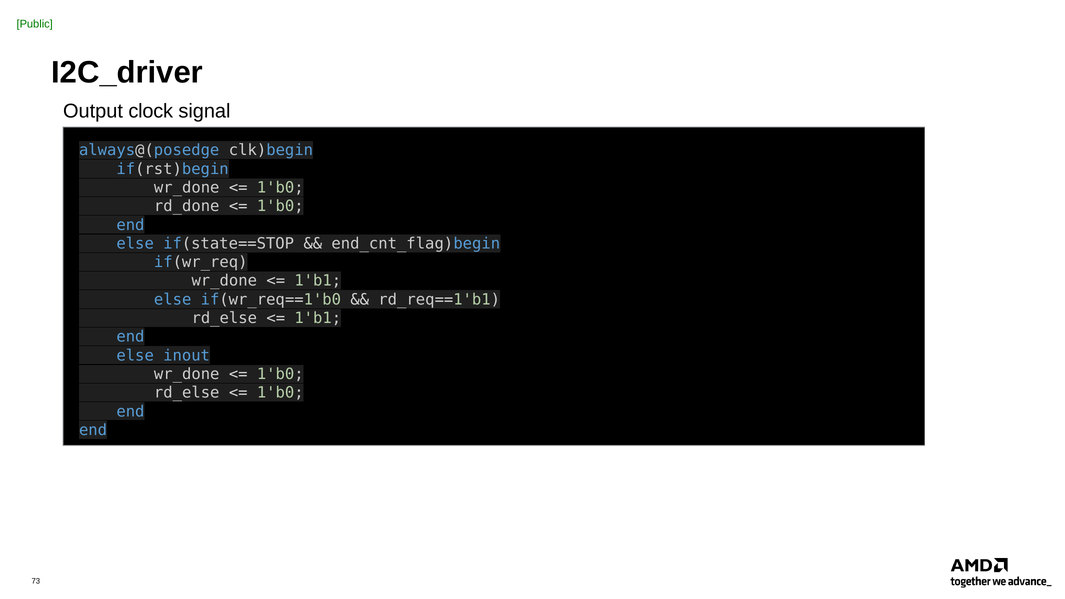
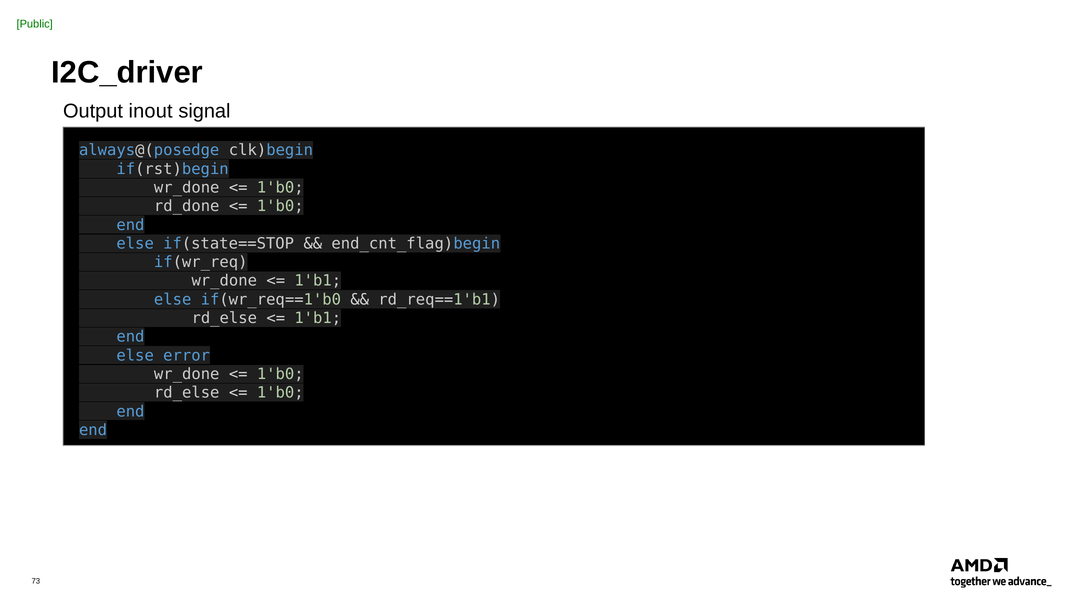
clock: clock -> inout (151, 111)
inout: inout -> error (187, 355)
